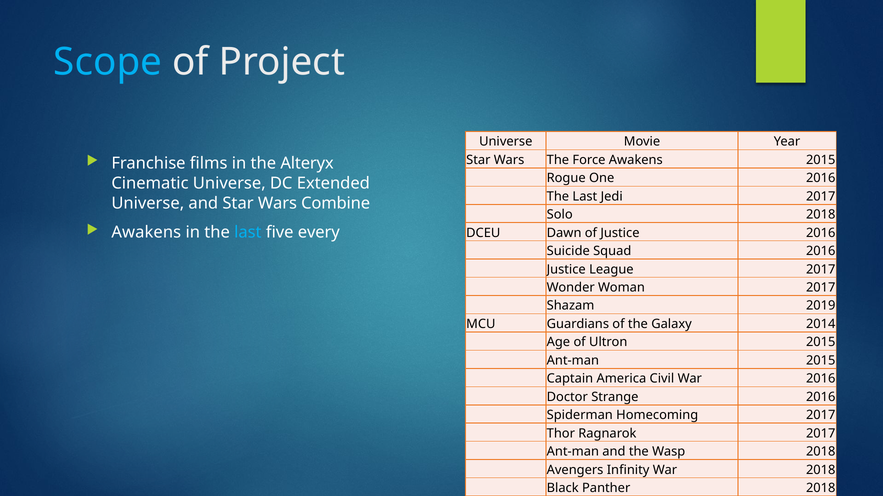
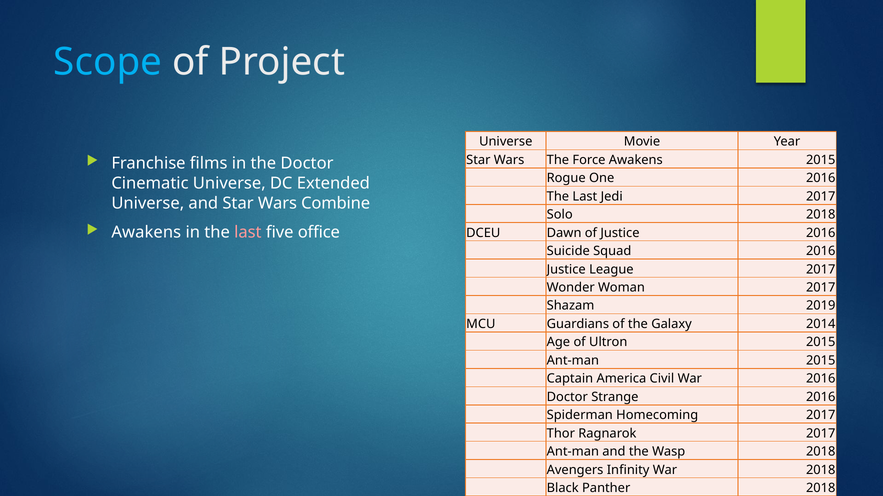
the Alteryx: Alteryx -> Doctor (307, 164)
last colour: light blue -> pink (248, 232)
every: every -> office (319, 232)
